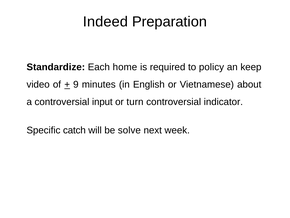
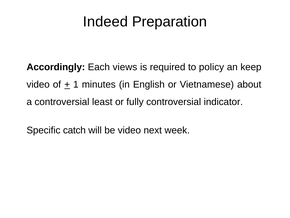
Standardize: Standardize -> Accordingly (56, 67)
home: home -> views (125, 67)
9: 9 -> 1 (76, 84)
input: input -> least (102, 102)
turn: turn -> fully (135, 102)
be solve: solve -> video (129, 130)
